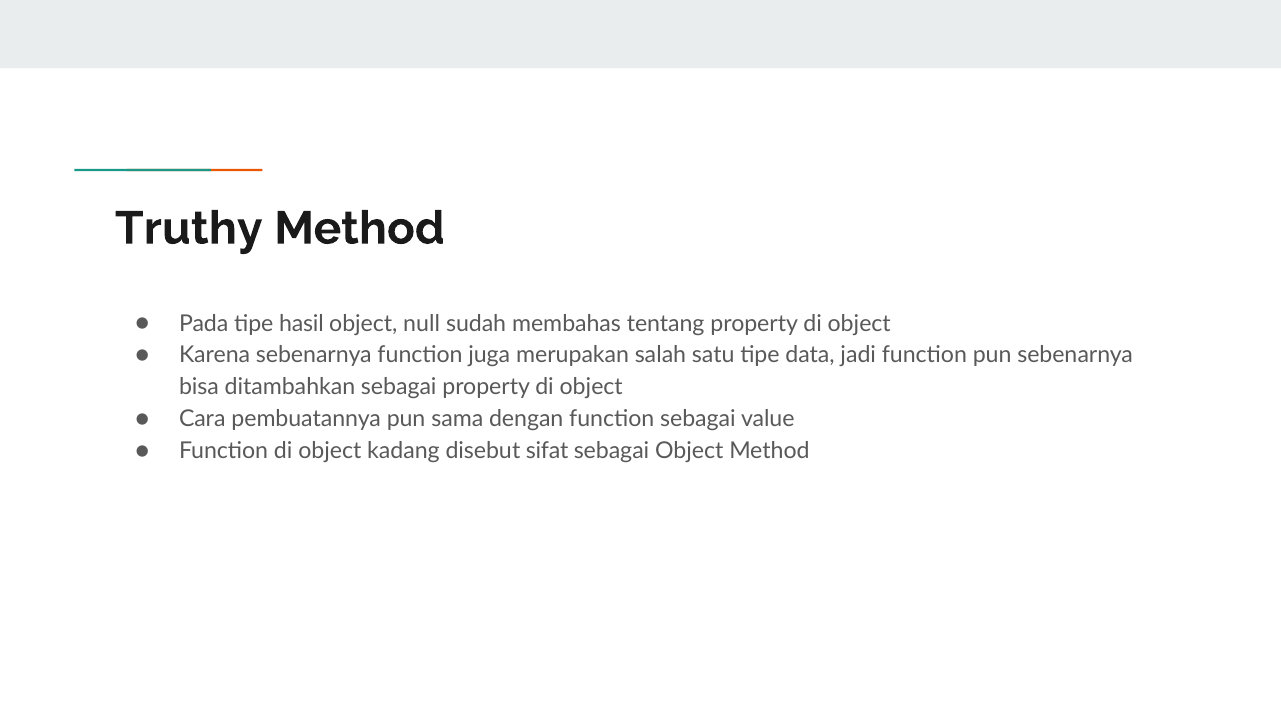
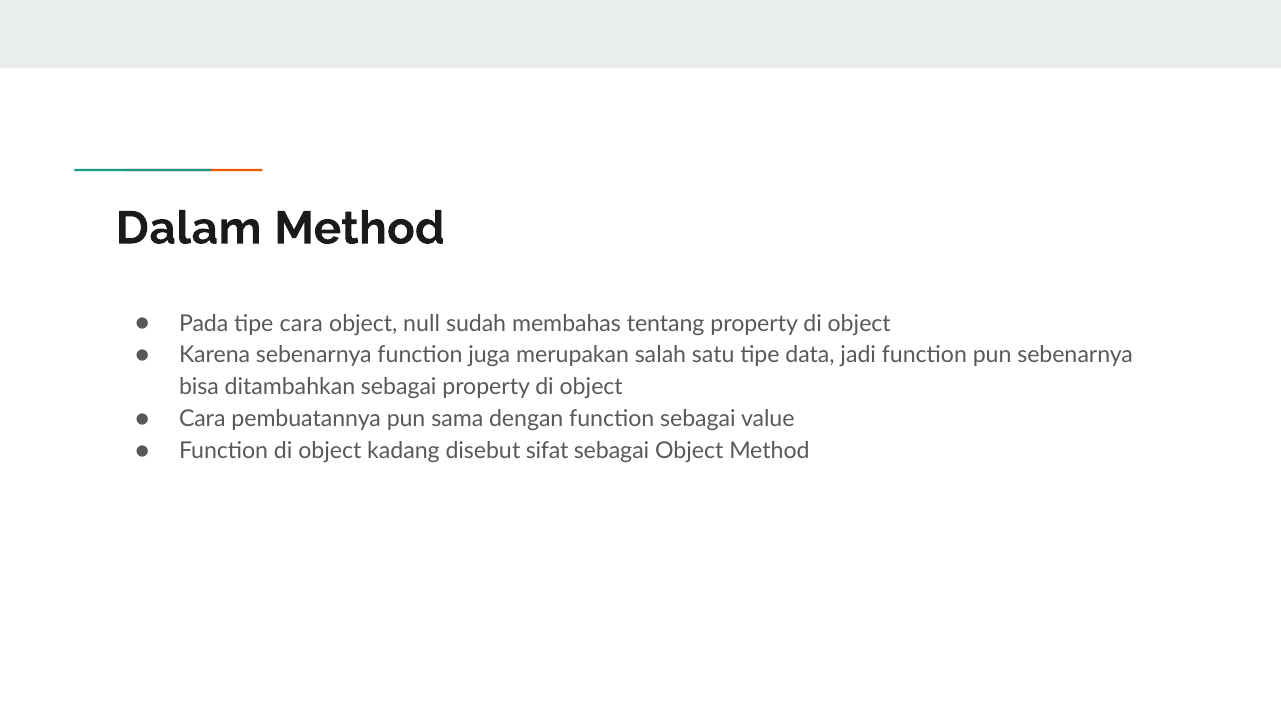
Truthy: Truthy -> Dalam (189, 229)
tipe hasil: hasil -> cara (301, 324)
